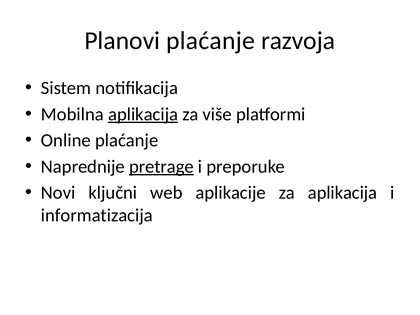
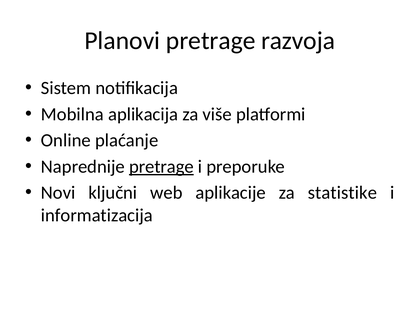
Planovi plaćanje: plaćanje -> pretrage (211, 41)
aplikacija underline: present -> none (143, 114)
za aplikacija: aplikacija -> statistike (342, 193)
